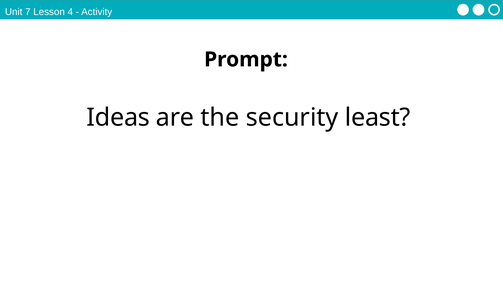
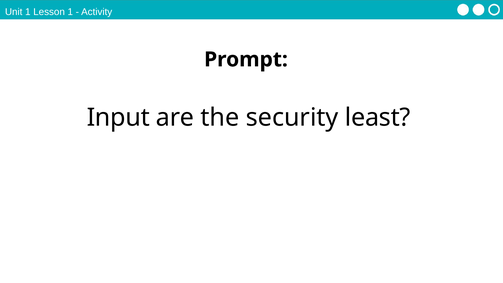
Unit 7: 7 -> 1 (28, 12)
Lesson 4: 4 -> 1 (70, 12)
Ideas: Ideas -> Input (118, 118)
